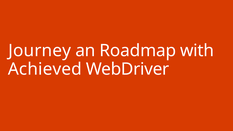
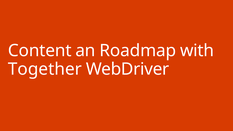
Journey: Journey -> Content (40, 51)
Achieved: Achieved -> Together (45, 69)
